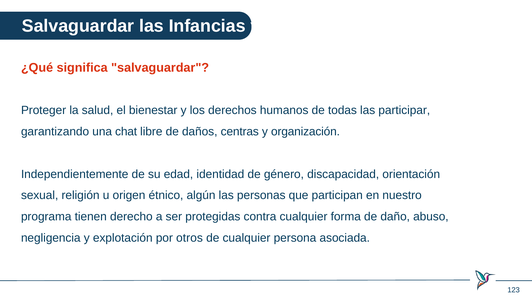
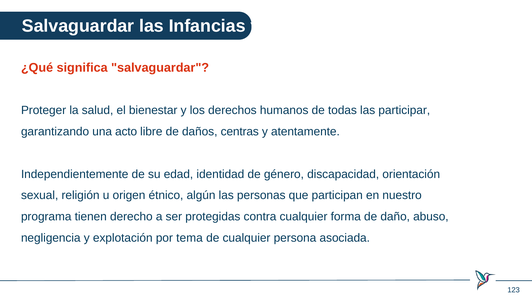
chat: chat -> acto (126, 132)
organización: organización -> atentamente (305, 132)
otros: otros -> tema (189, 238)
